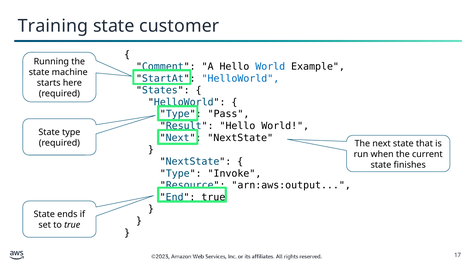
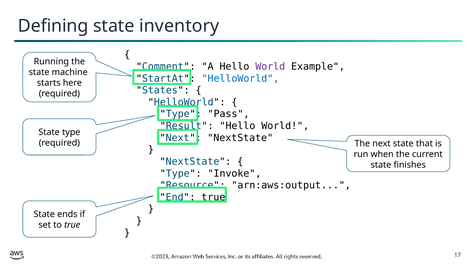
Training: Training -> Defining (53, 26)
customer: customer -> inventory (179, 26)
World colour: blue -> purple (270, 67)
